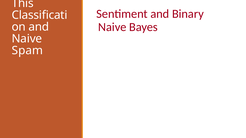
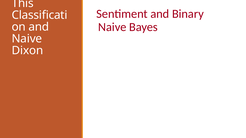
Spam: Spam -> Dixon (27, 51)
